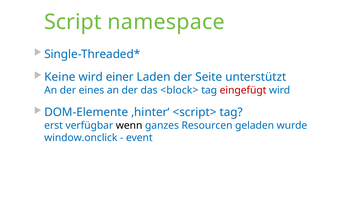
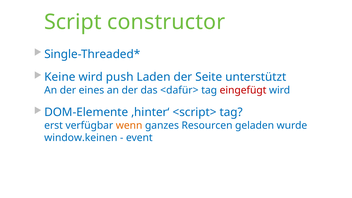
namespace: namespace -> constructor (166, 22)
einer: einer -> push (120, 77)
<block>: <block> -> <dafür> (179, 90)
wenn colour: black -> orange (129, 125)
window.onclick: window.onclick -> window.keinen (81, 138)
